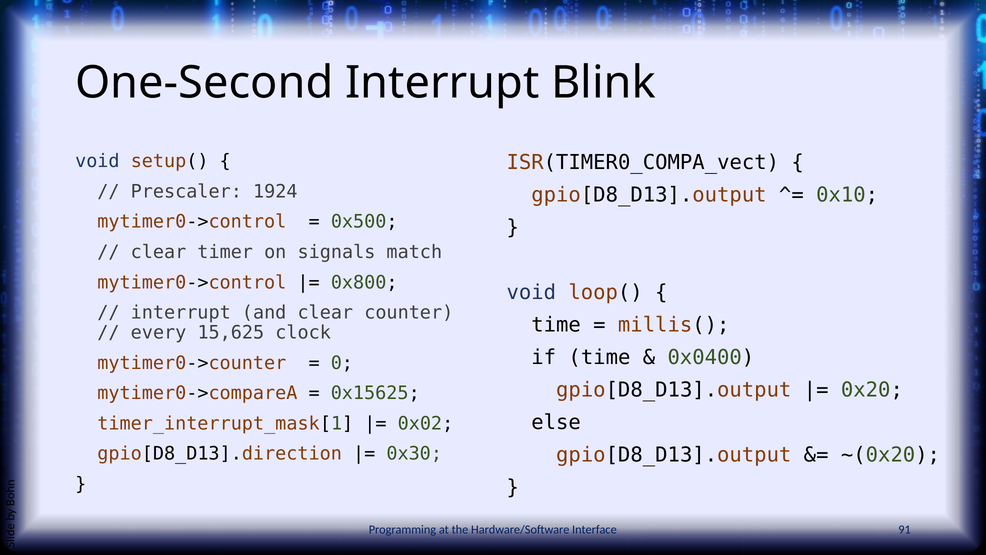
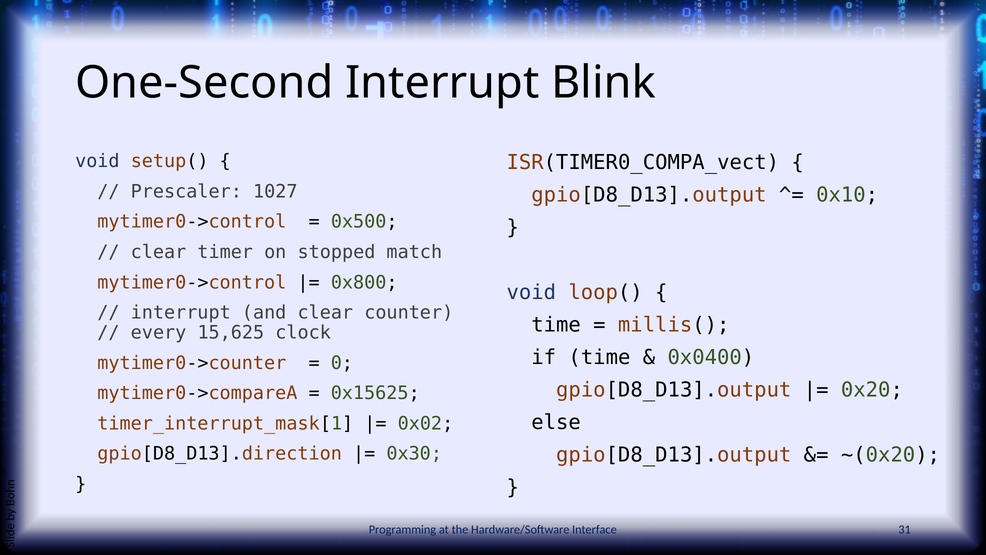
1924: 1924 -> 1027 (275, 191)
signals: signals -> stopped (336, 252)
91: 91 -> 31 (905, 530)
